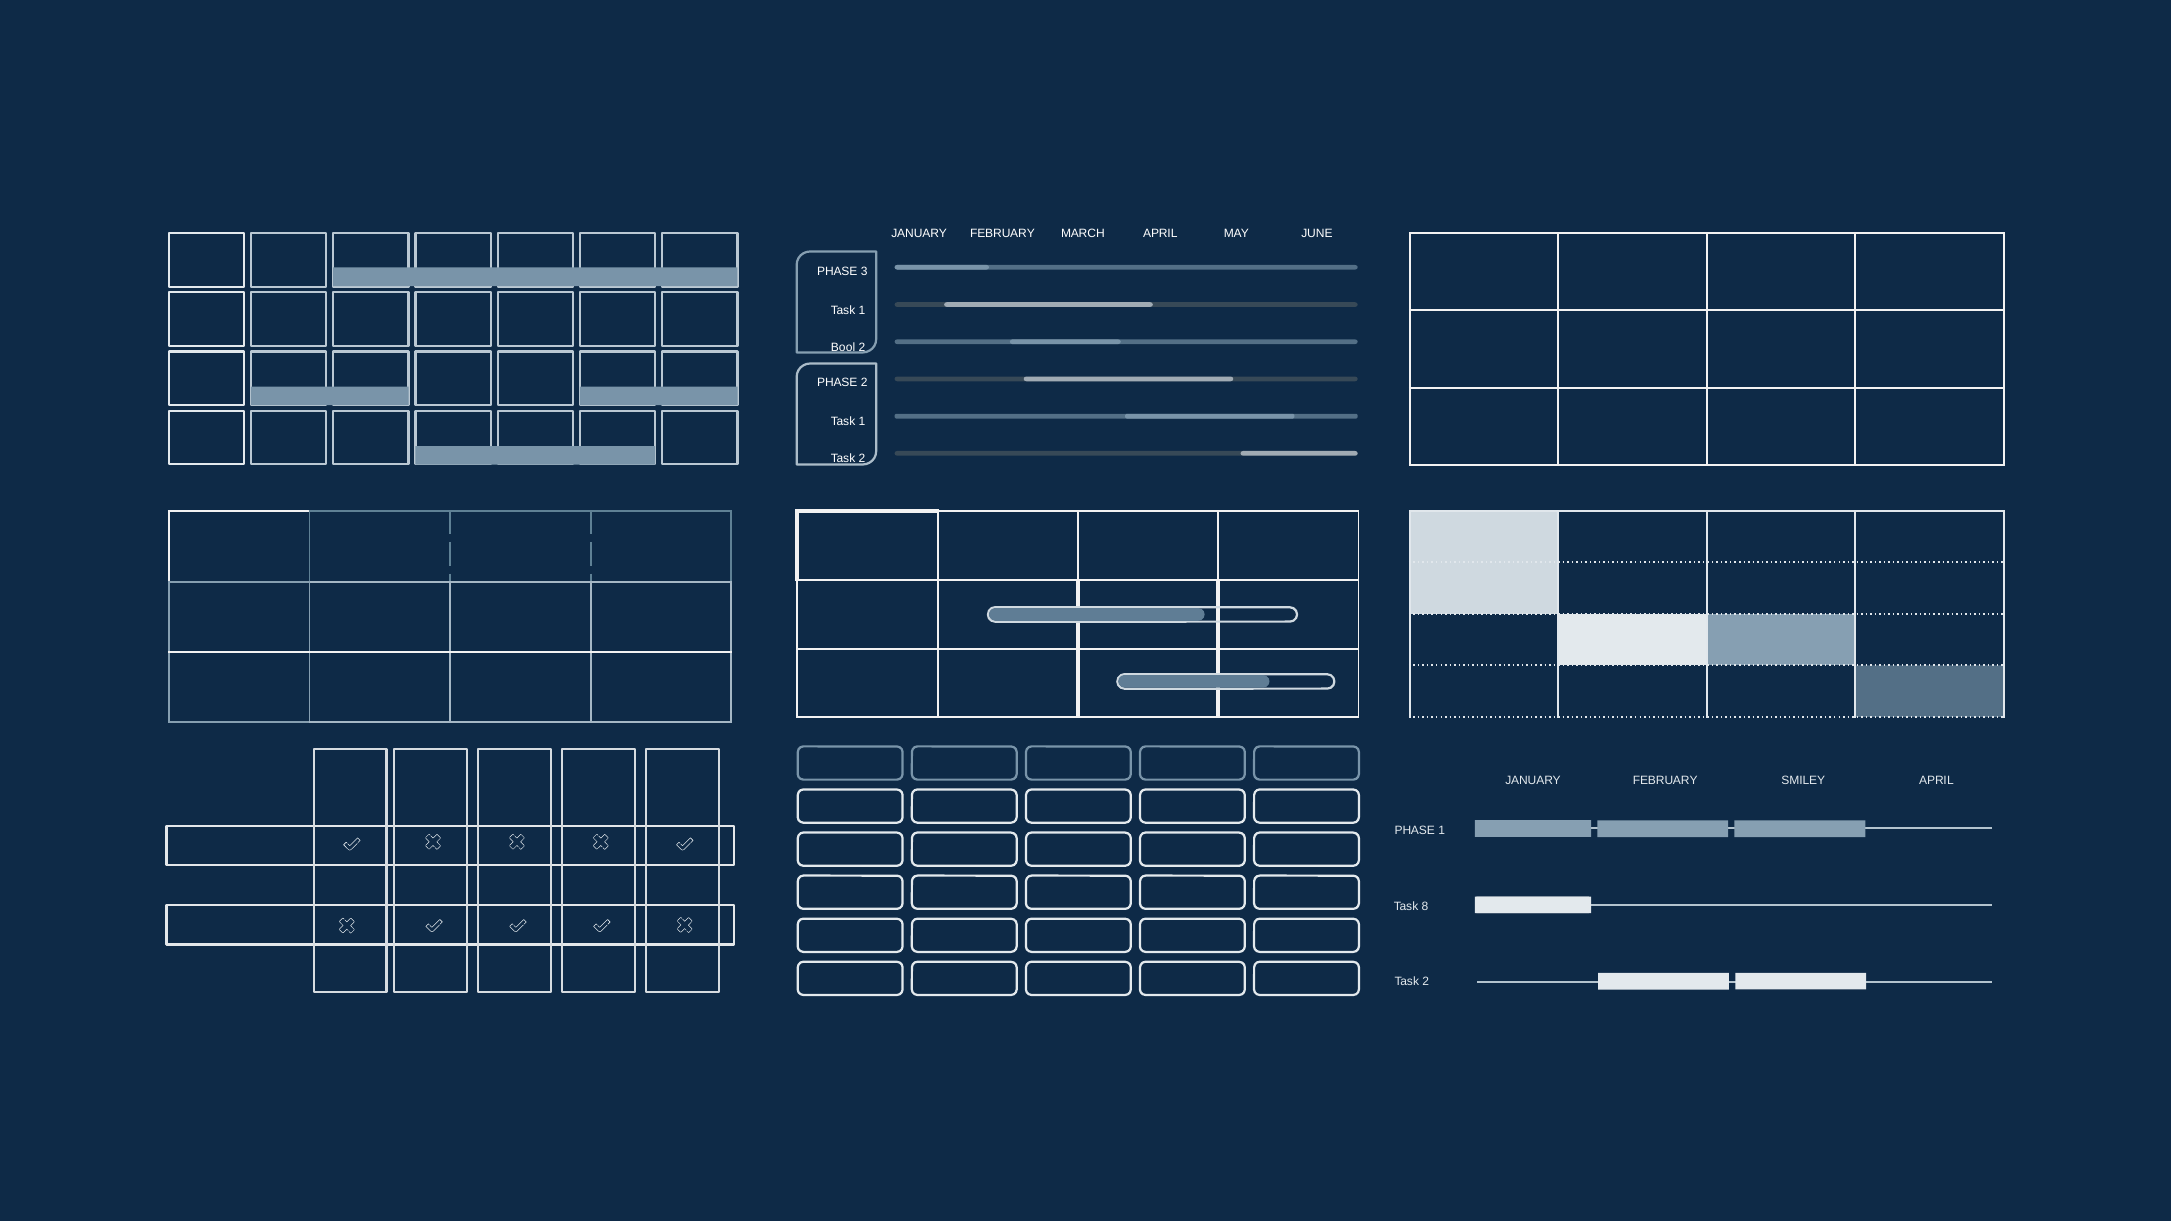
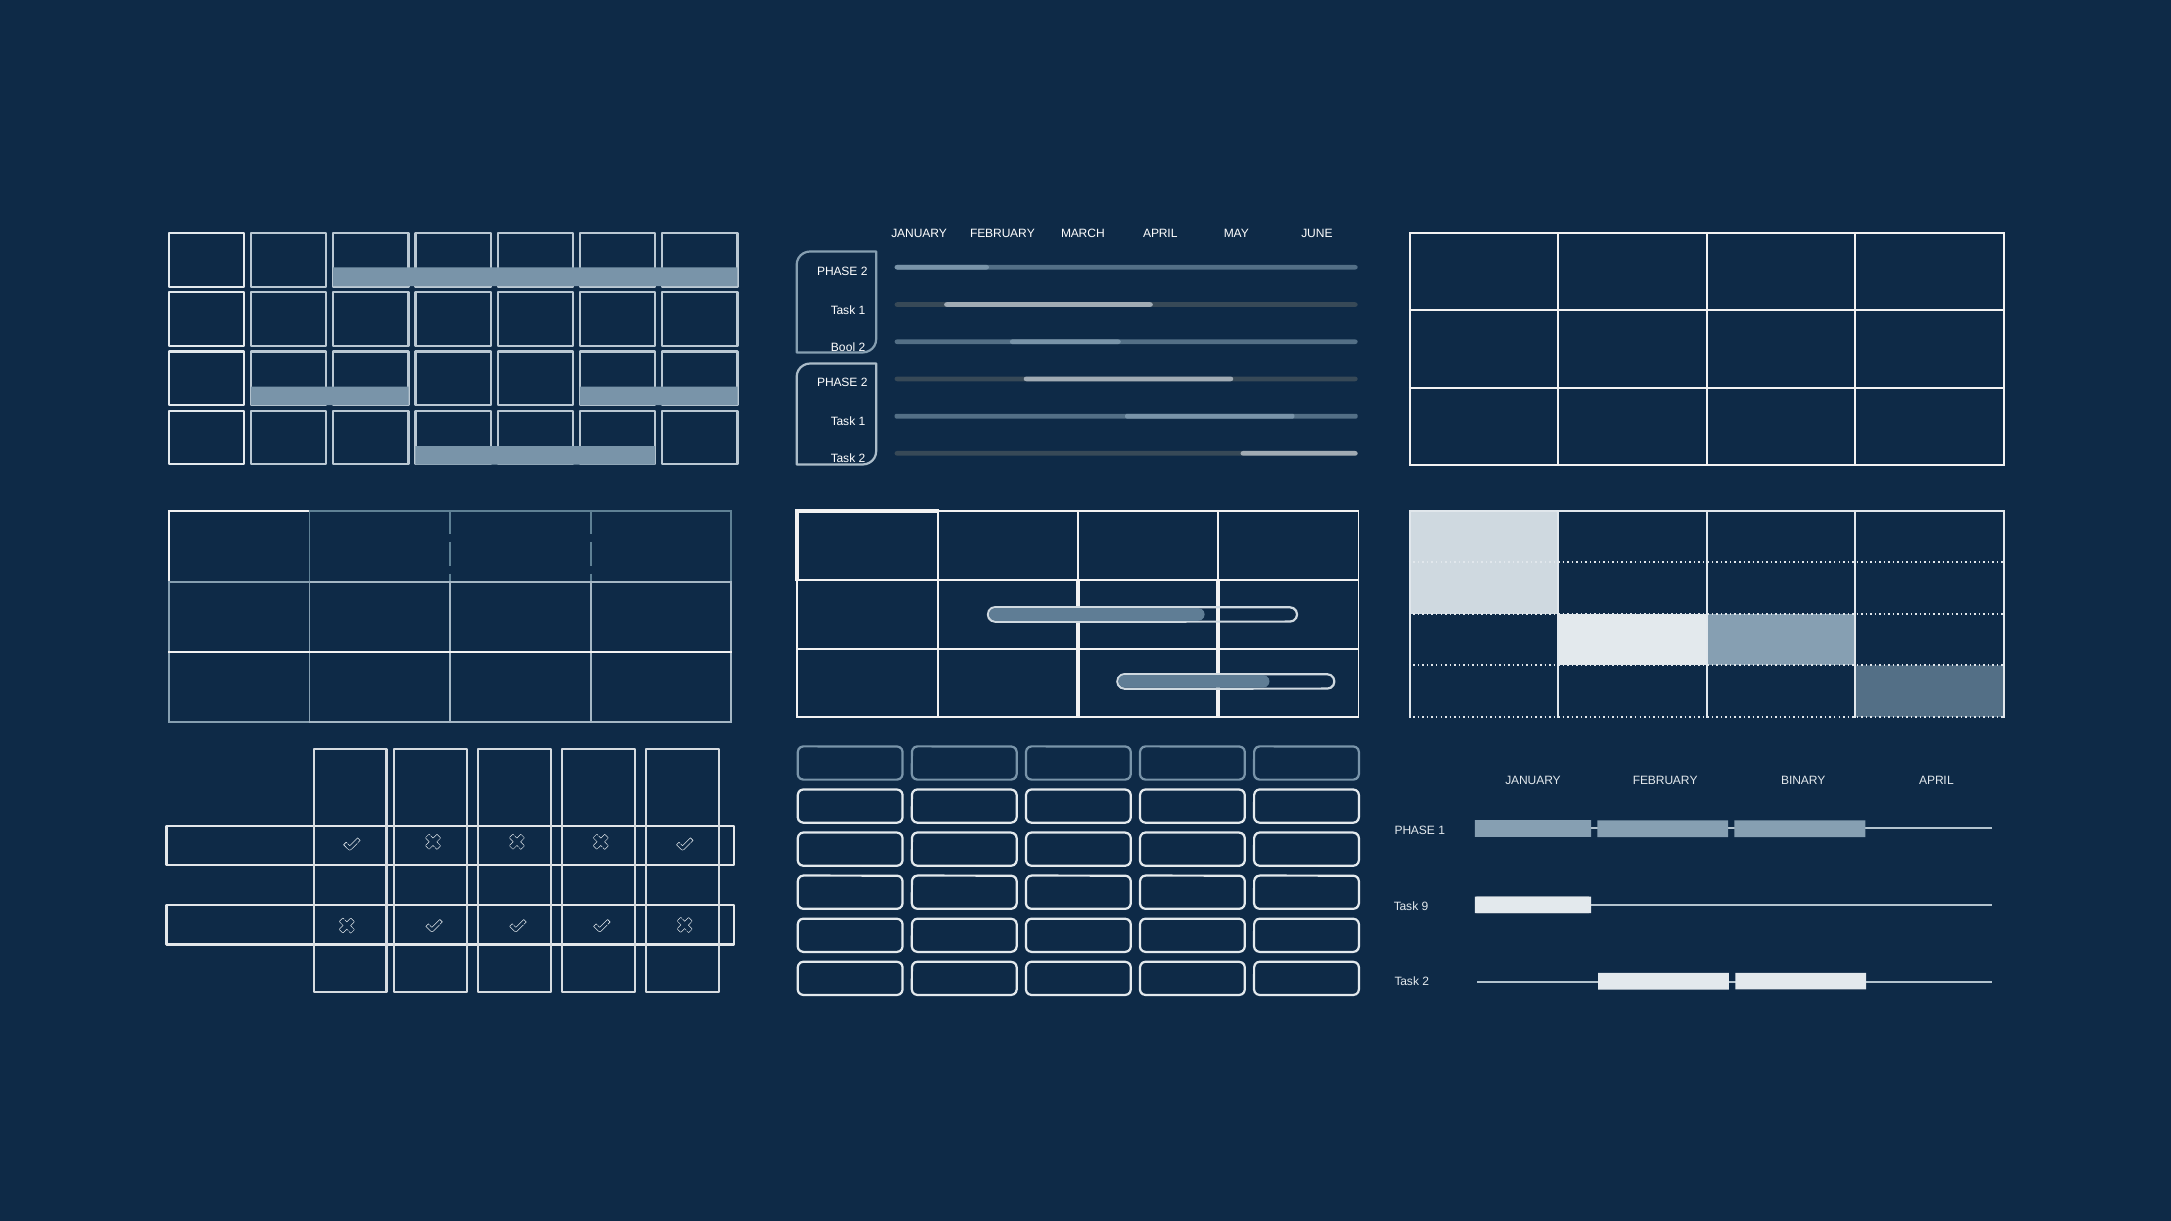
3: 3 -> 2 (864, 272)
SMILEY: SMILEY -> BINARY (1803, 781)
8: 8 -> 9 (1425, 907)
